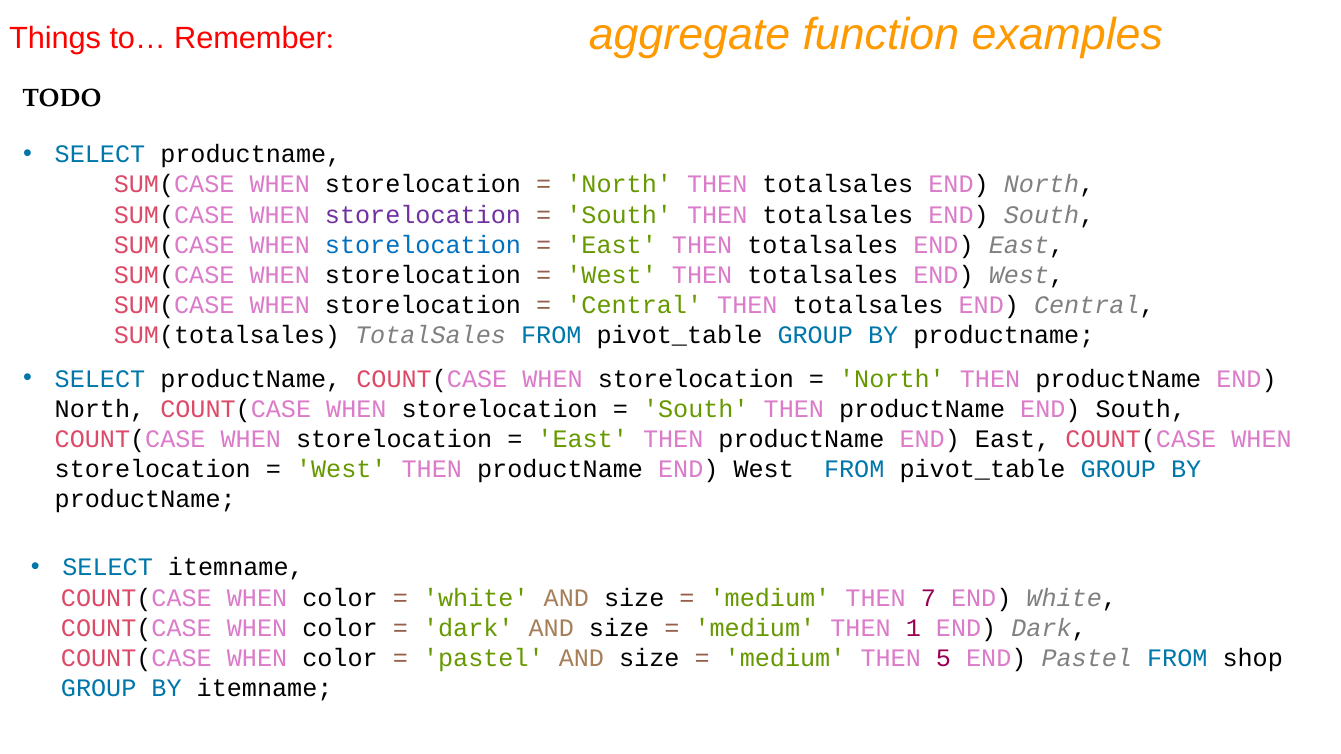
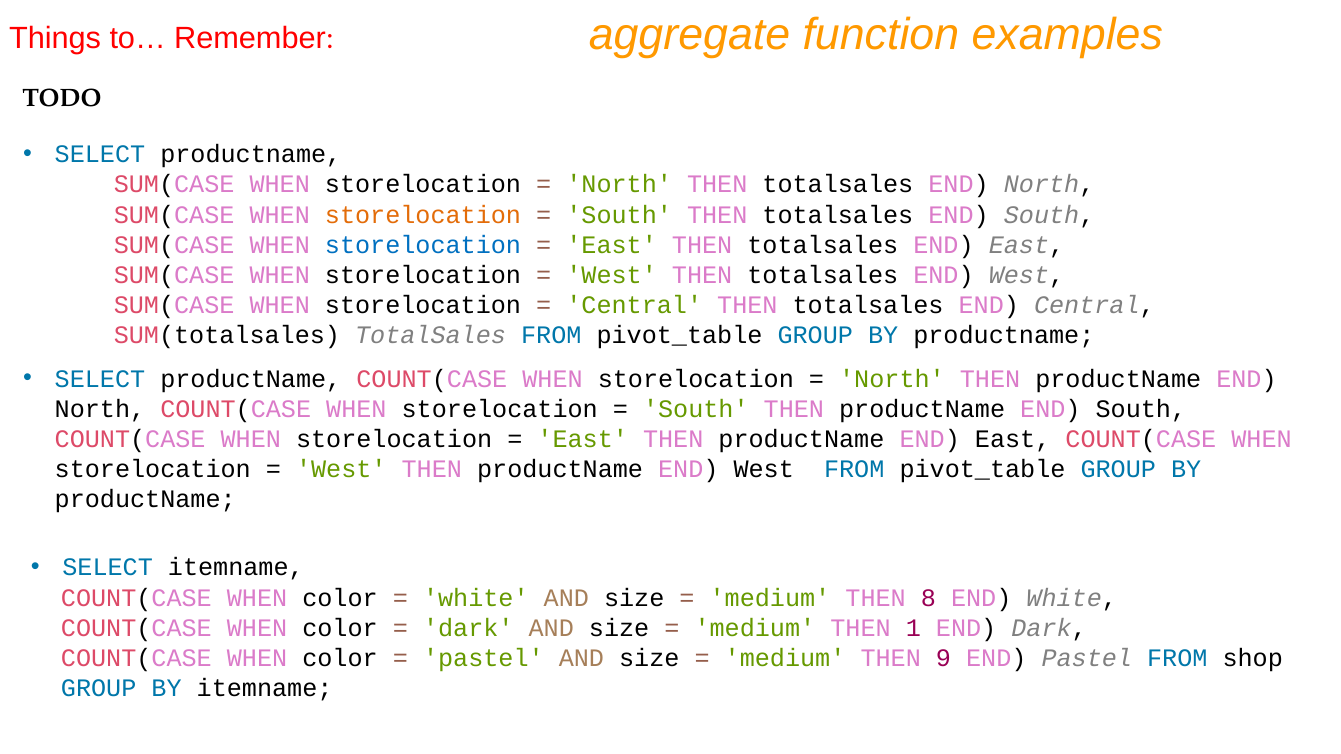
storelocation colour: purple -> orange (423, 215)
7: 7 -> 8 (928, 598)
5: 5 -> 9 (943, 658)
